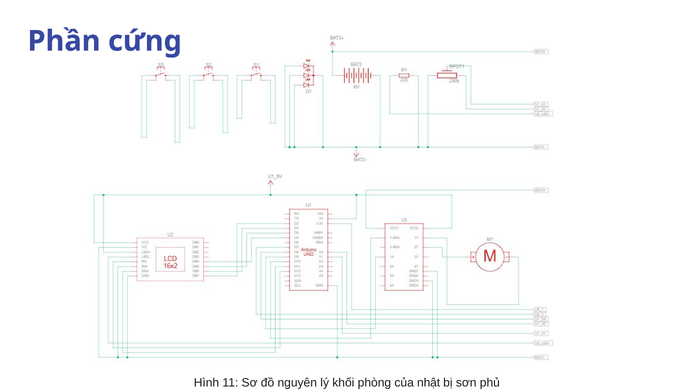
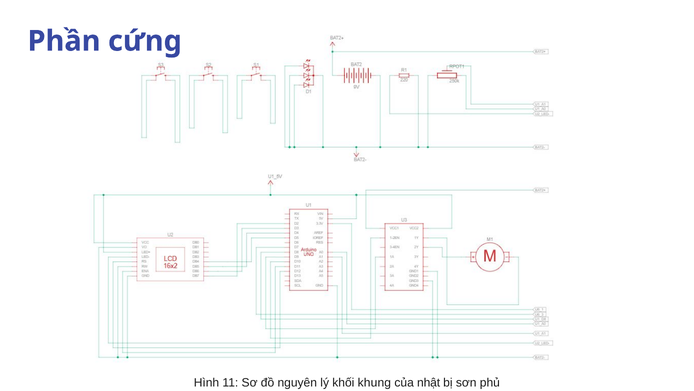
phòng: phòng -> khung (374, 382)
